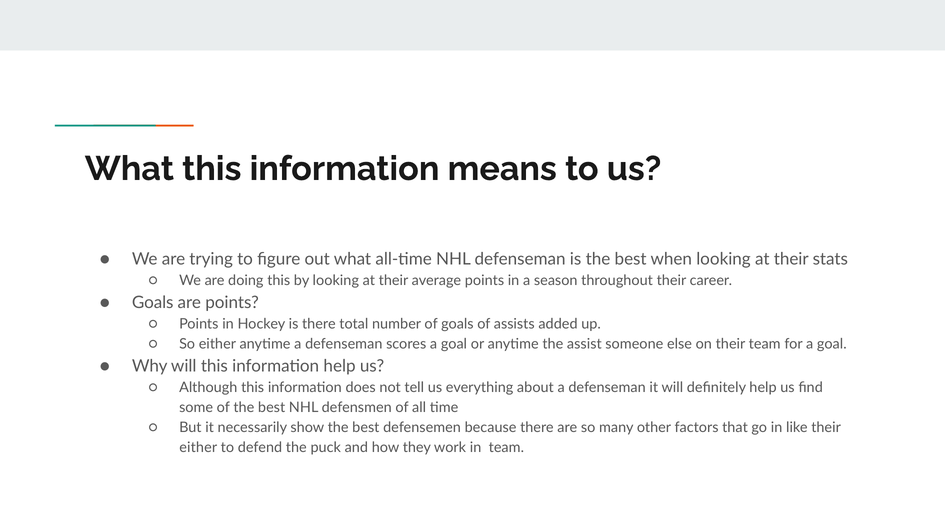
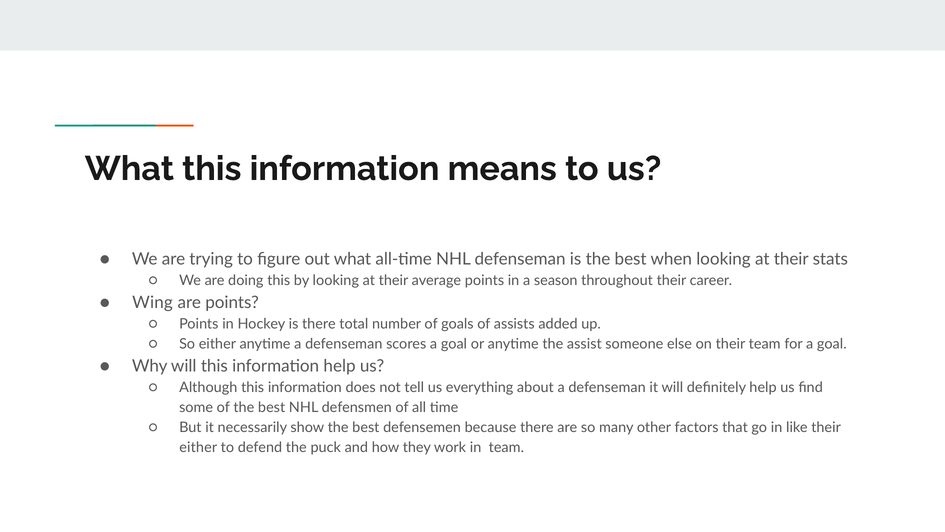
Goals: Goals -> Wing (153, 303)
